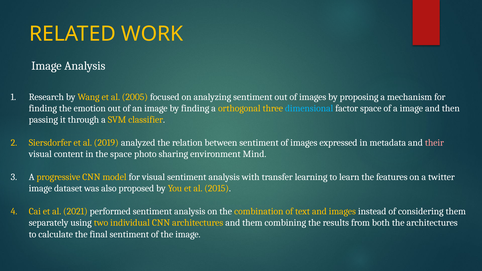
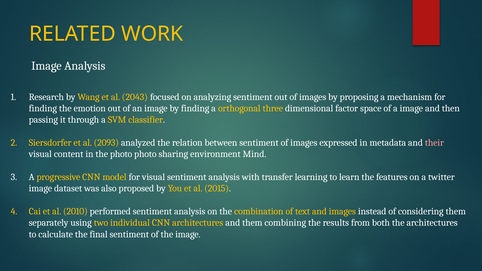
2005: 2005 -> 2043 (135, 97)
dimensional colour: light blue -> white (309, 108)
2019: 2019 -> 2093 (106, 143)
the space: space -> photo (121, 154)
2021: 2021 -> 2010 (75, 211)
